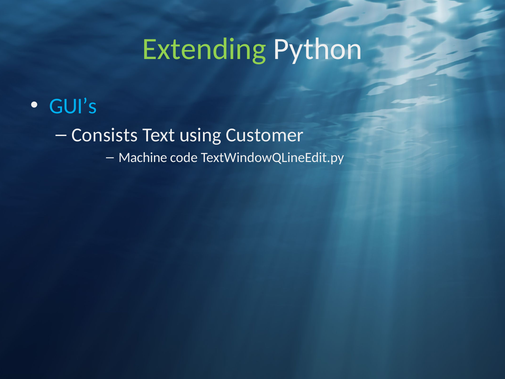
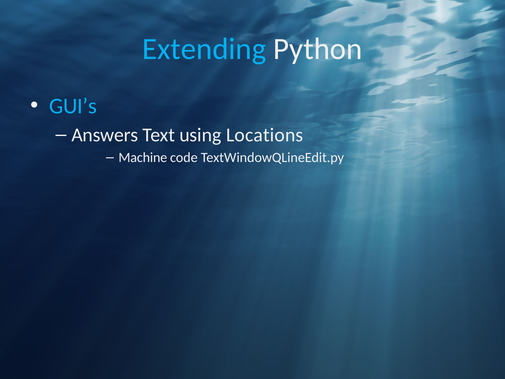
Extending colour: light green -> light blue (204, 49)
Consists: Consists -> Answers (105, 135)
Customer: Customer -> Locations (265, 135)
